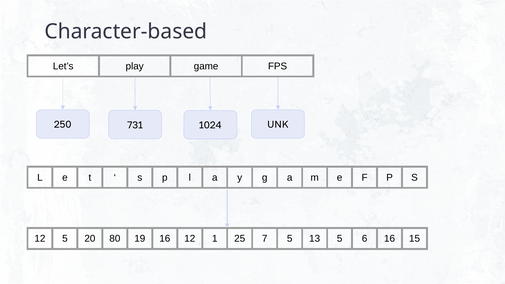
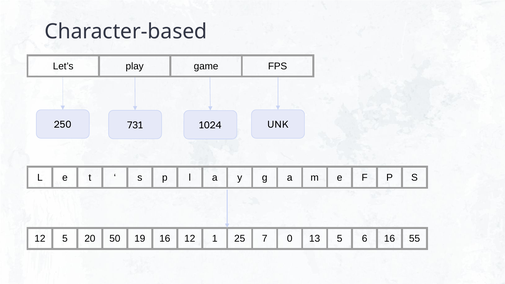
80: 80 -> 50 (115, 239)
7 5: 5 -> 0 (290, 239)
15: 15 -> 55 (415, 239)
